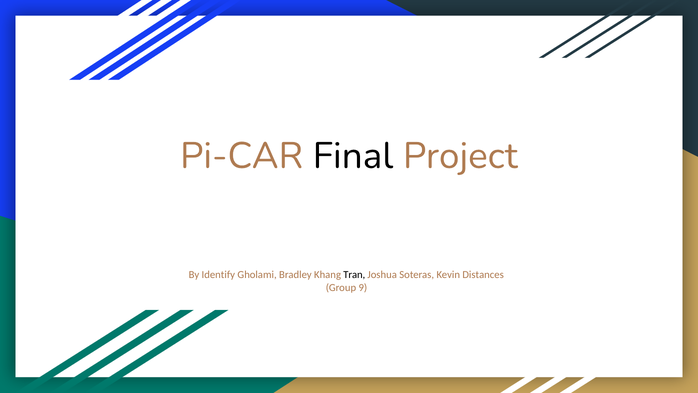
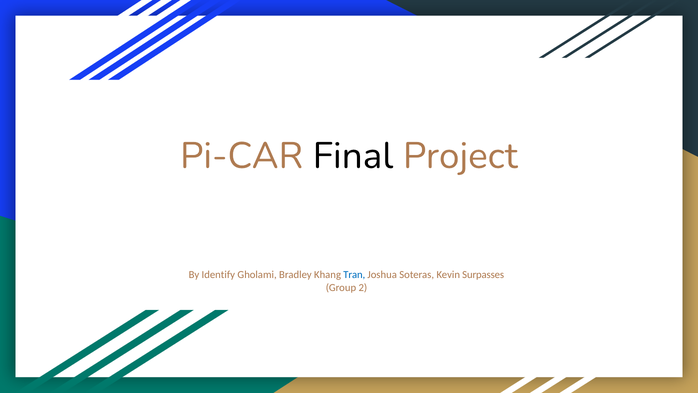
Tran colour: black -> blue (354, 274)
Distances: Distances -> Surpasses (483, 274)
9: 9 -> 2 (363, 287)
